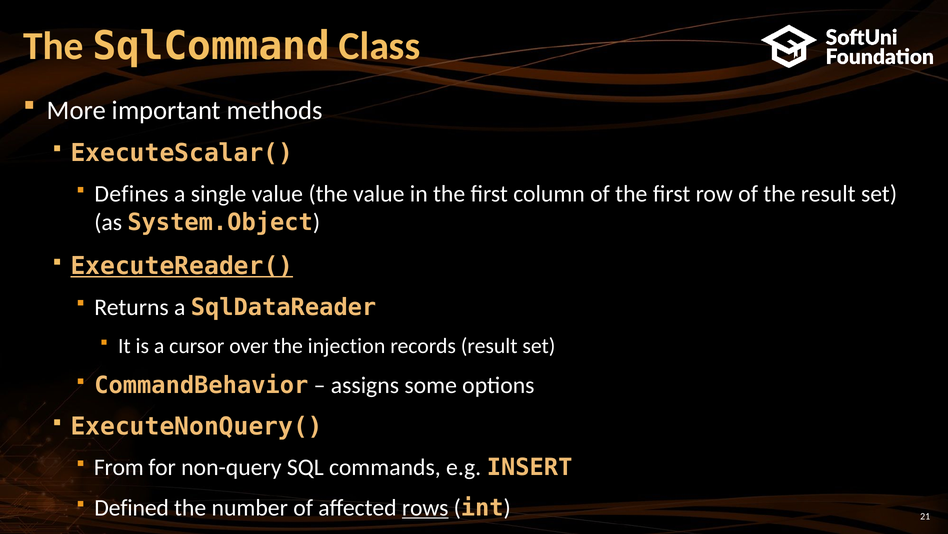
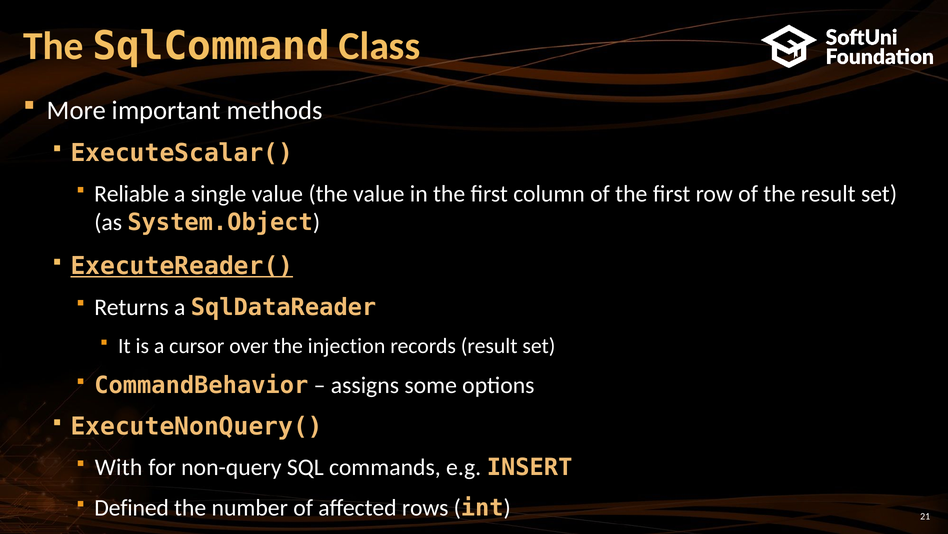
Defines: Defines -> Reliable (132, 194)
From: From -> With (119, 467)
rows underline: present -> none (425, 507)
